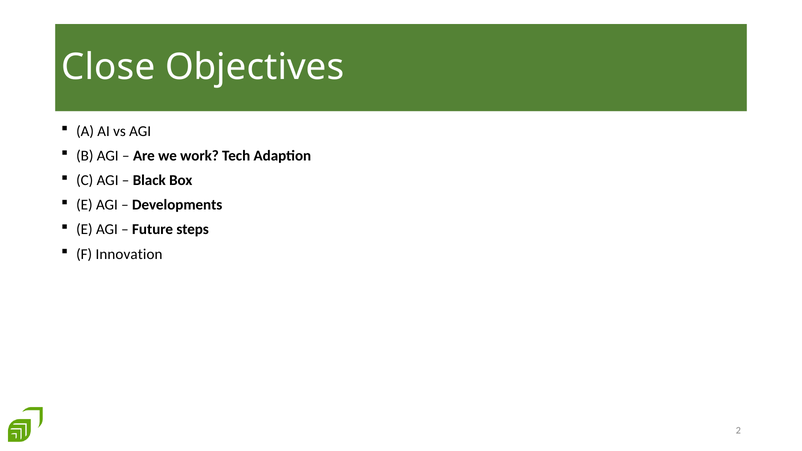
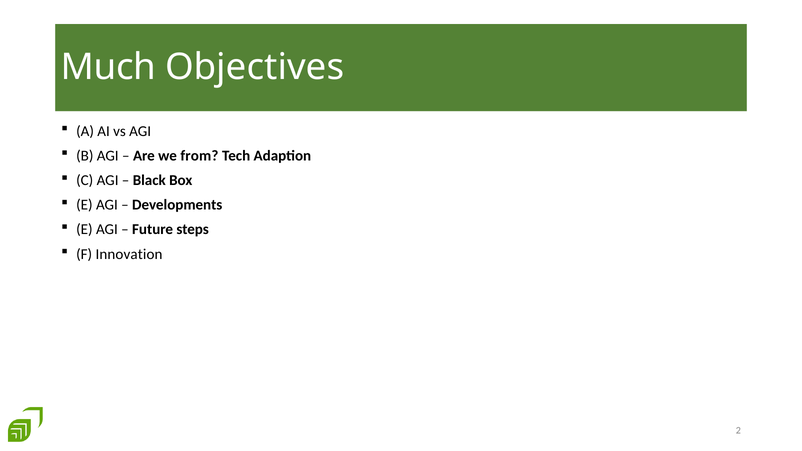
Close: Close -> Much (109, 67)
work: work -> from (199, 156)
